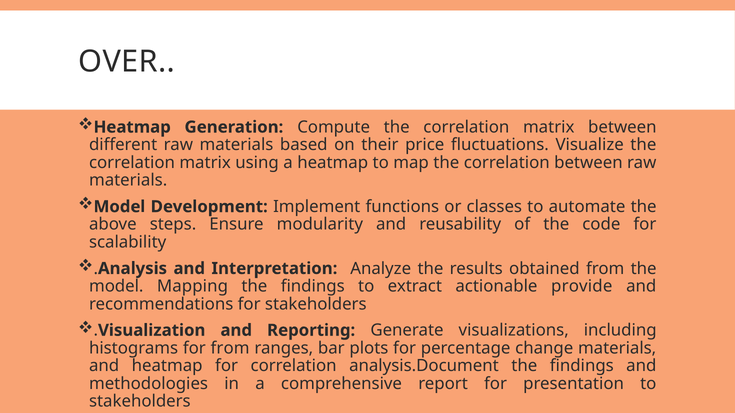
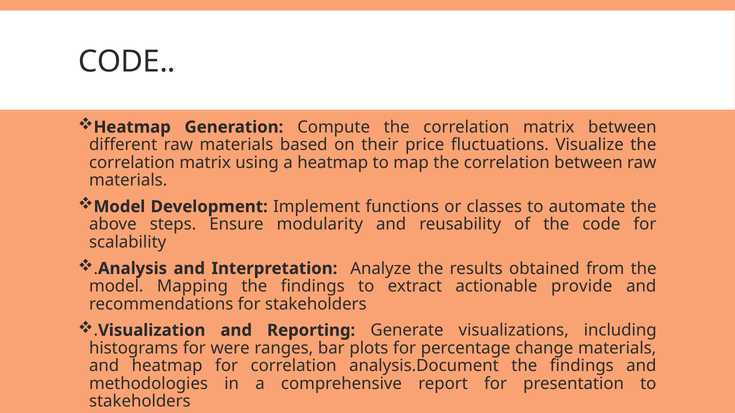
OVER: OVER -> CODE (127, 62)
for from: from -> were (230, 348)
